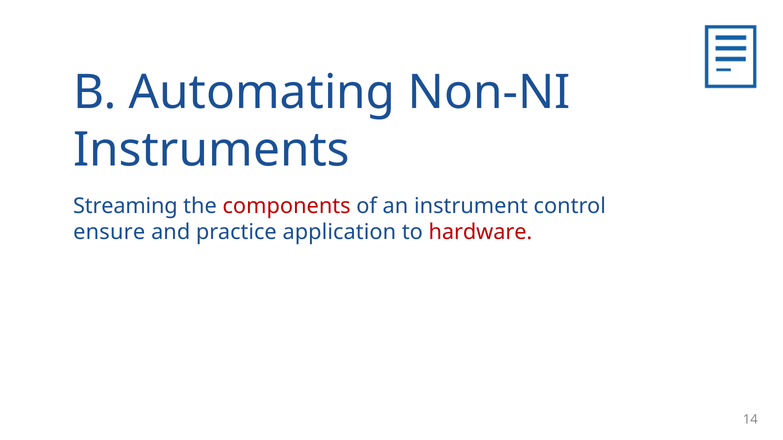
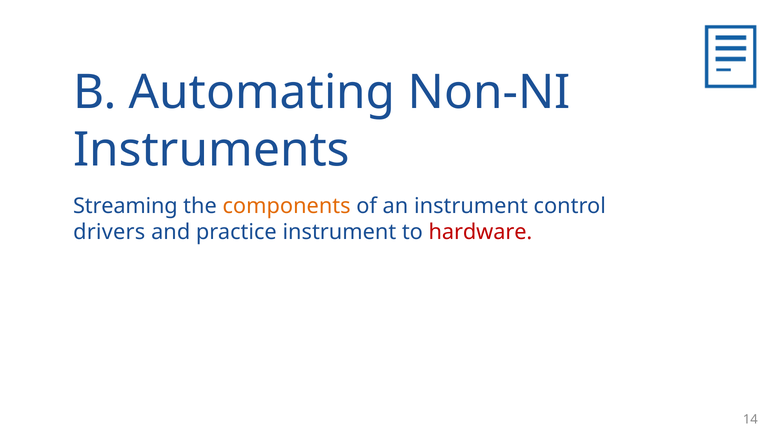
components colour: red -> orange (287, 206)
ensure: ensure -> drivers (109, 232)
practice application: application -> instrument (339, 232)
